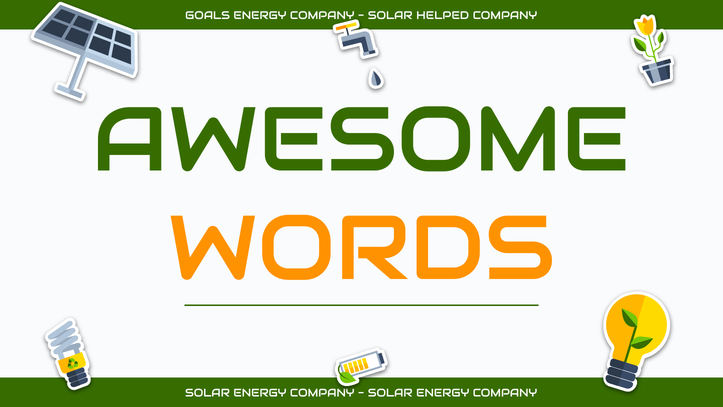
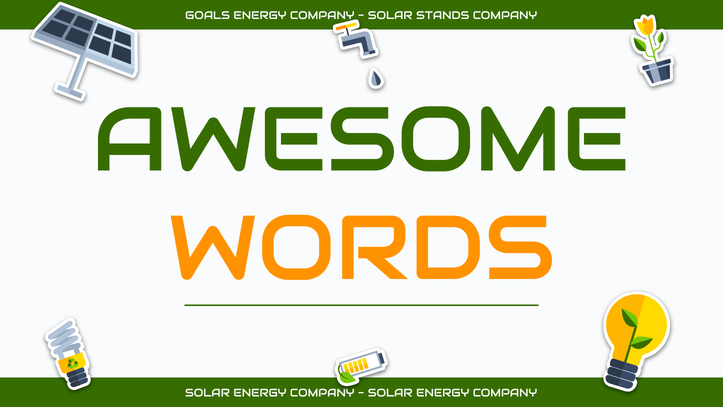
HELPED: HELPED -> STANDS (443, 15)
